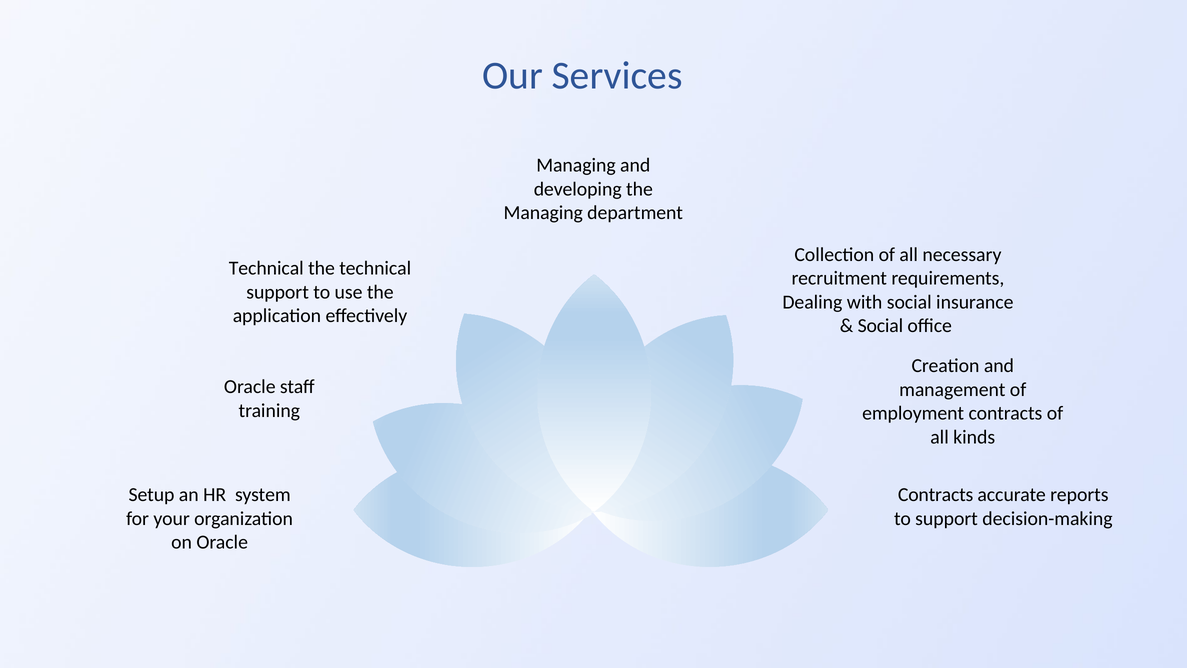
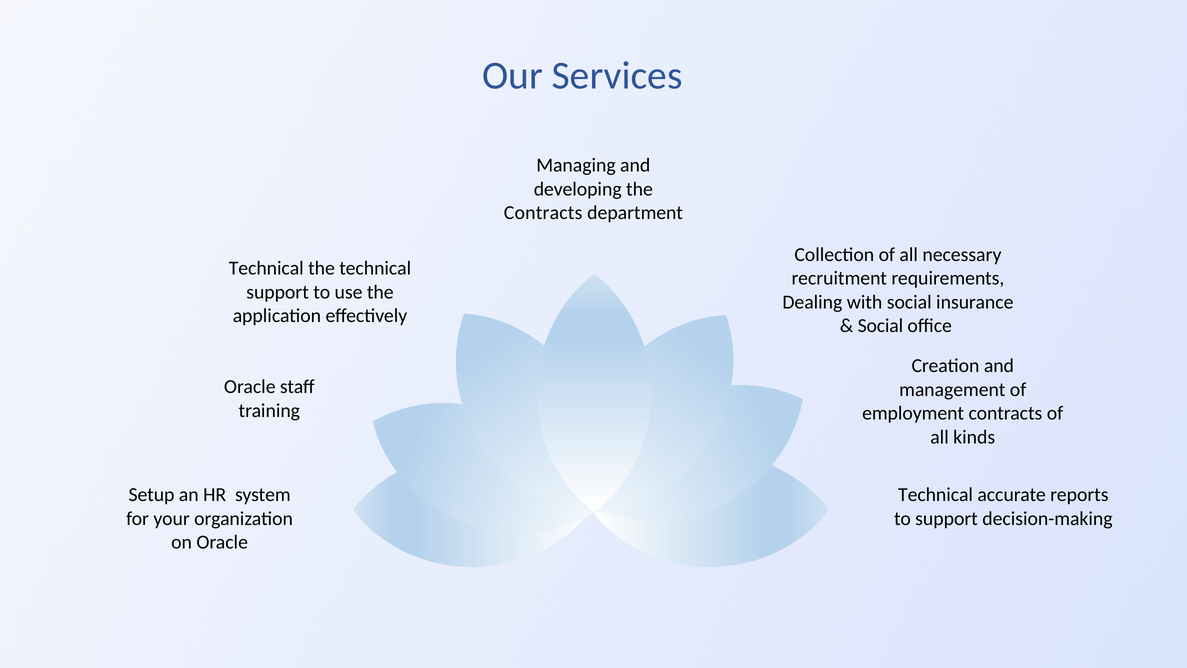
Managing: Managing -> Contracts (543, 213)
Contracts: Contracts -> Technical (936, 495)
